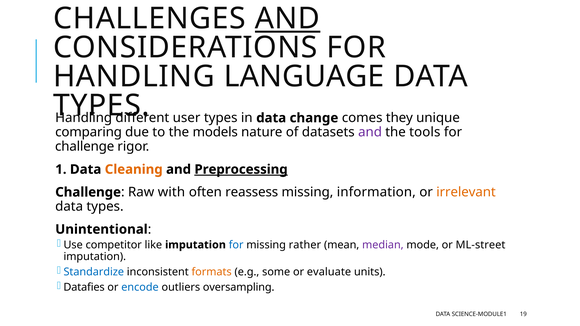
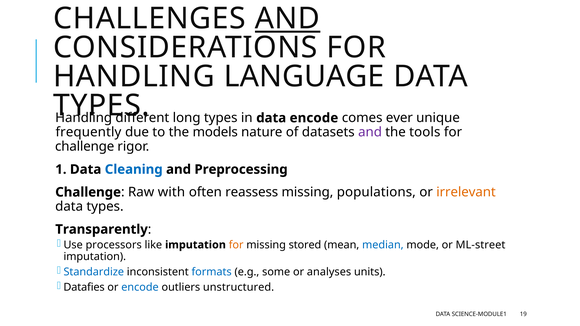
user: user -> long (187, 118)
data change: change -> encode (314, 118)
they: they -> ever (399, 118)
comparing: comparing -> frequently (88, 132)
Cleaning colour: orange -> blue (134, 170)
Preprocessing underline: present -> none (241, 170)
information: information -> populations (376, 192)
Unintentional: Unintentional -> Transparently (102, 230)
competitor: competitor -> processors (114, 245)
for colour: blue -> orange (236, 245)
rather: rather -> stored (305, 245)
median colour: purple -> blue (383, 245)
formats colour: orange -> blue (212, 272)
evaluate: evaluate -> analyses (329, 272)
oversampling: oversampling -> unstructured (239, 288)
